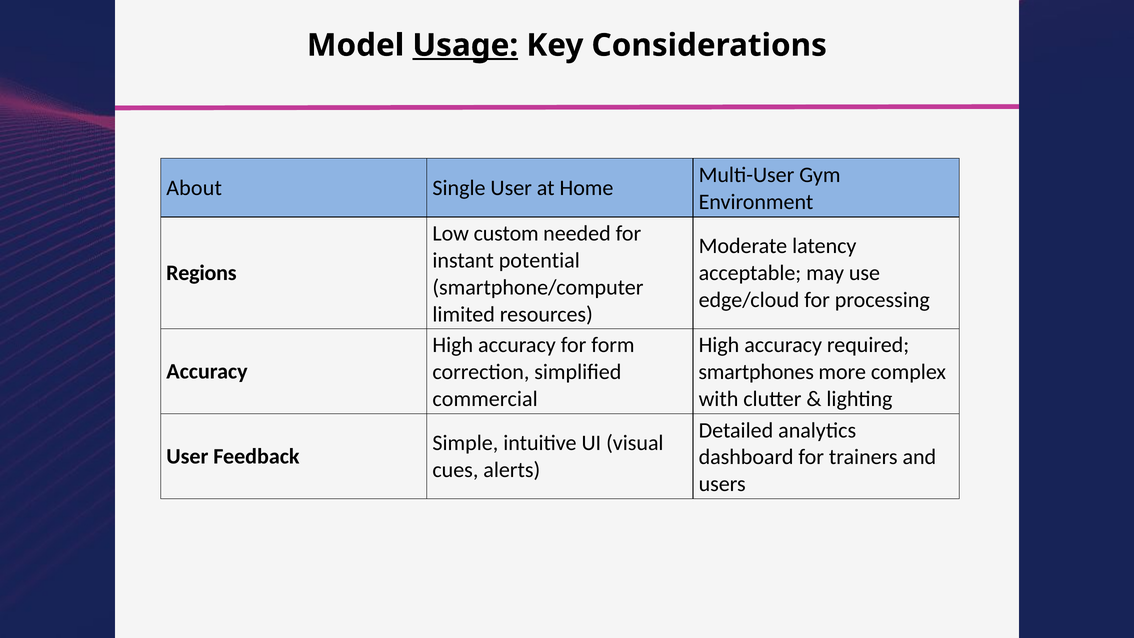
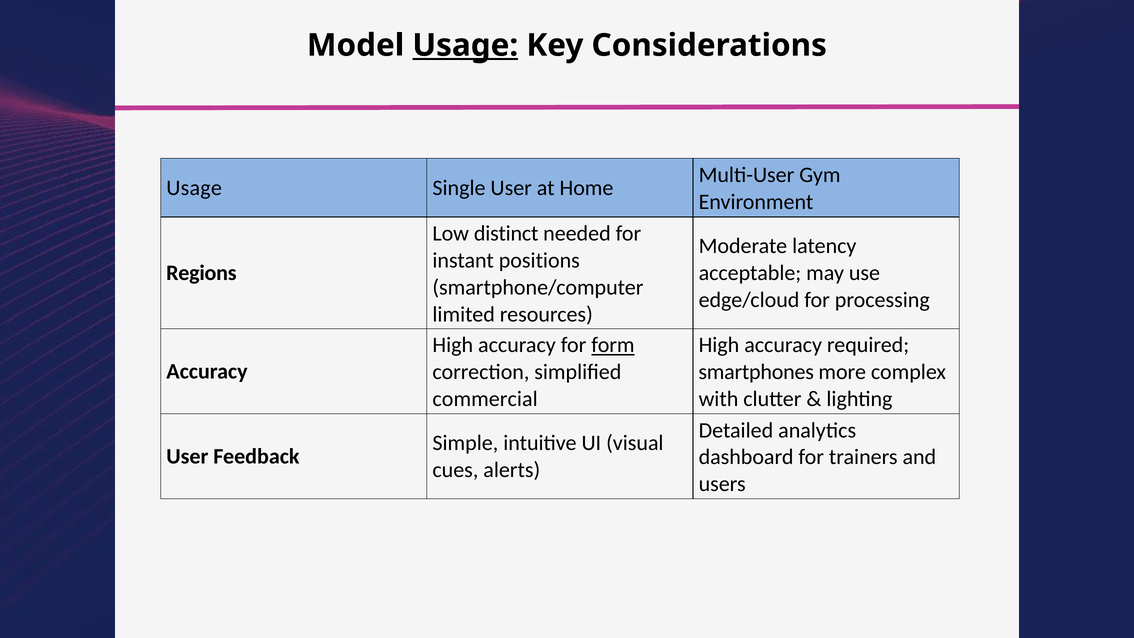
About: About -> Usage (194, 188)
custom: custom -> distinct (506, 233)
potential: potential -> positions (539, 260)
form underline: none -> present (613, 345)
